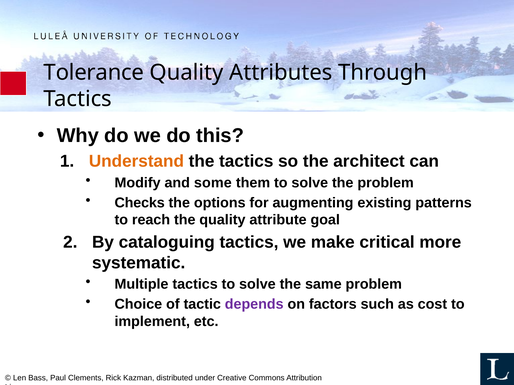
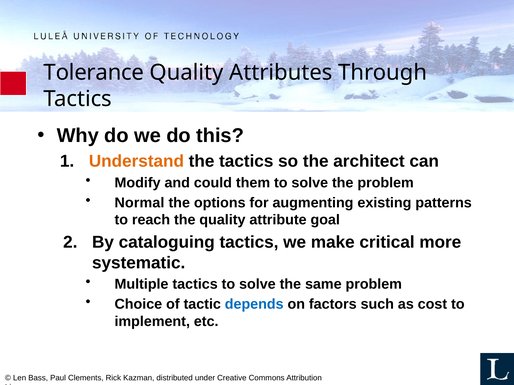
some: some -> could (213, 183)
Checks: Checks -> Normal (139, 203)
depends colour: purple -> blue (254, 305)
